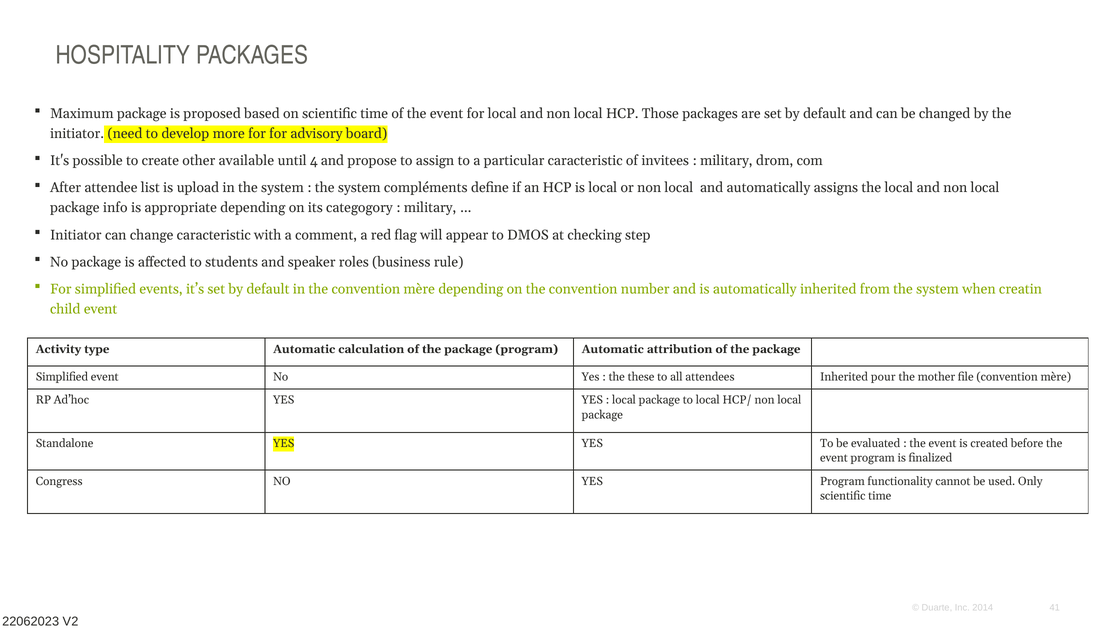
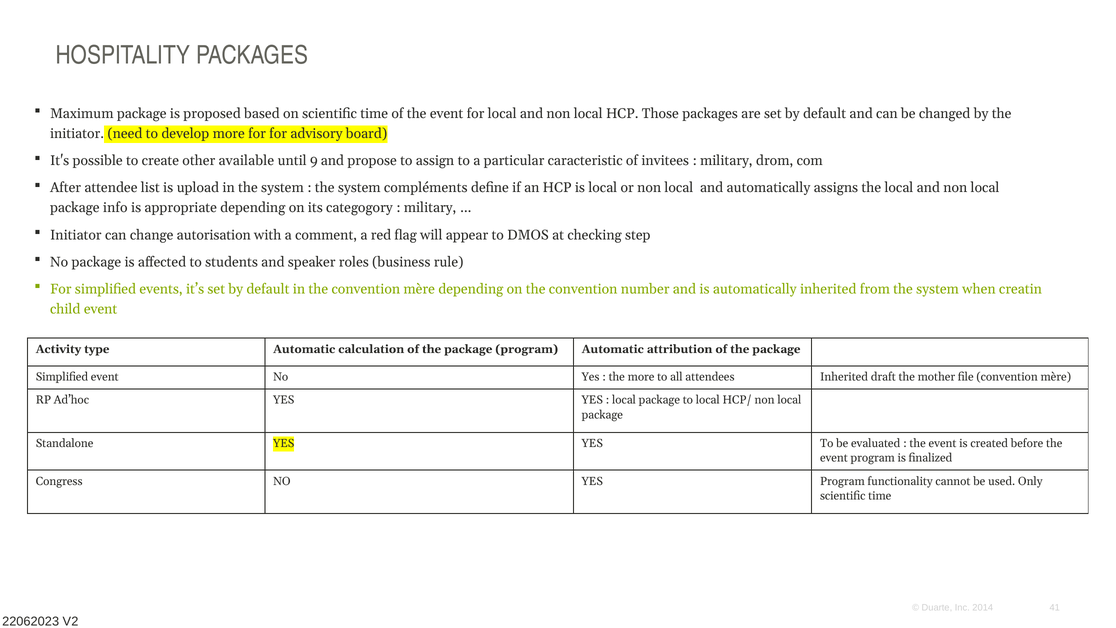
4: 4 -> 9 (314, 161)
change caracteristic: caracteristic -> autorisation (214, 235)
the these: these -> more (641, 377)
pour: pour -> draft (883, 377)
